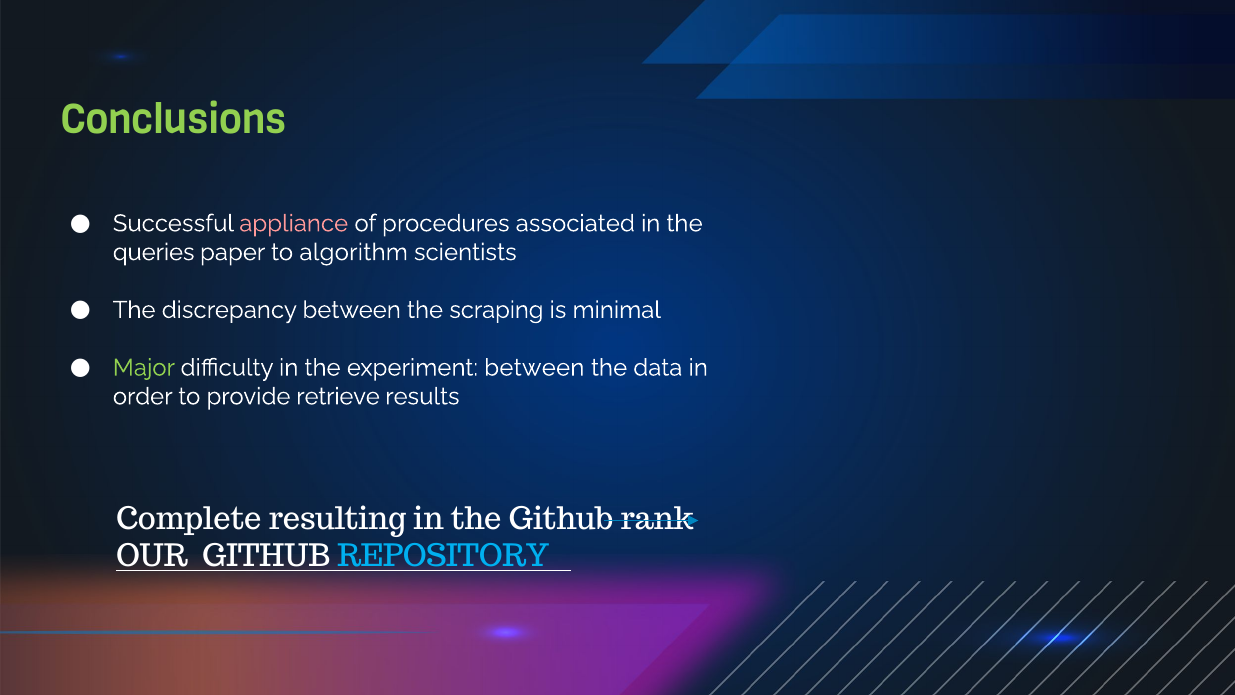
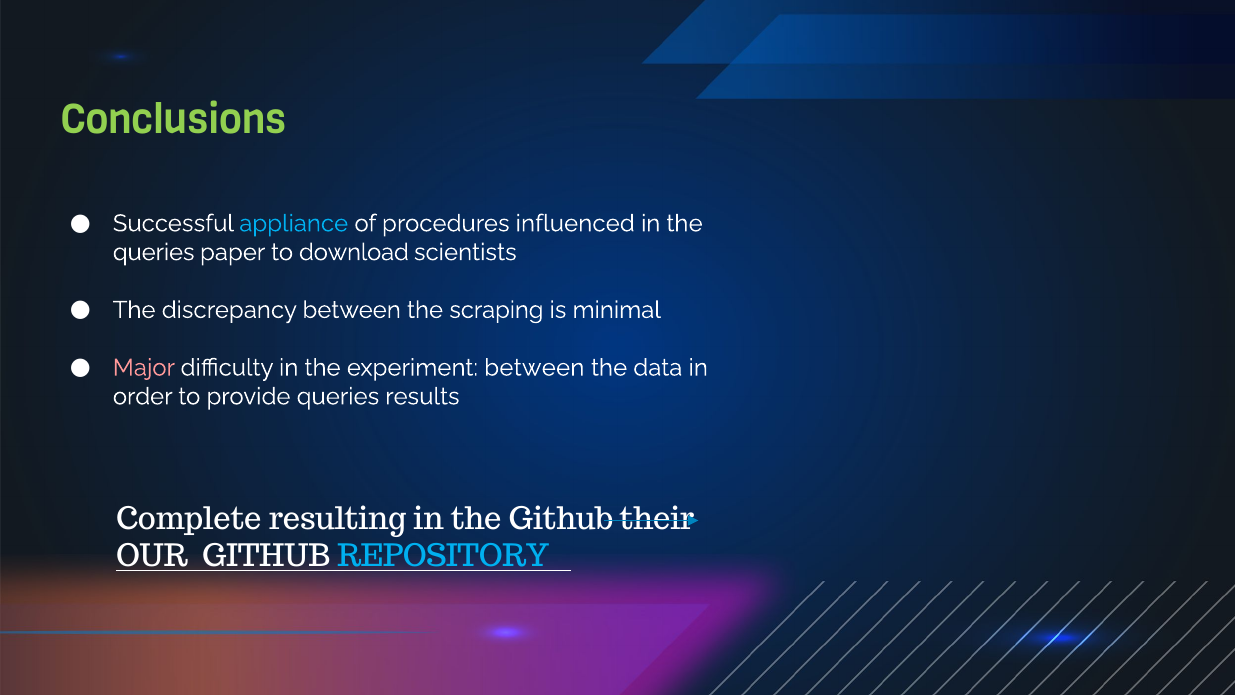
appliance colour: pink -> light blue (294, 223)
associated: associated -> influenced (575, 223)
algorithm: algorithm -> download (354, 252)
Major colour: light green -> pink (144, 367)
provide retrieve: retrieve -> queries (338, 396)
rank: rank -> their (657, 519)
